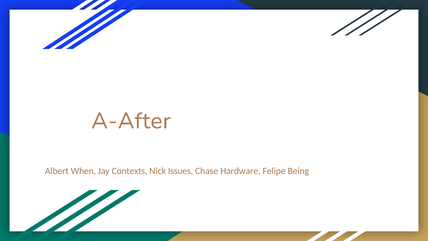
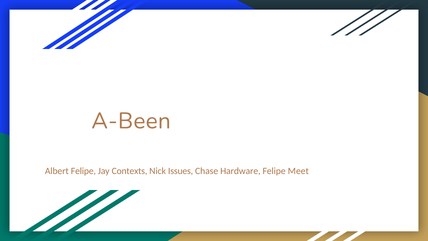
A-After: A-After -> A-Been (131, 121)
Albert When: When -> Felipe (83, 171)
Being: Being -> Meet (298, 171)
